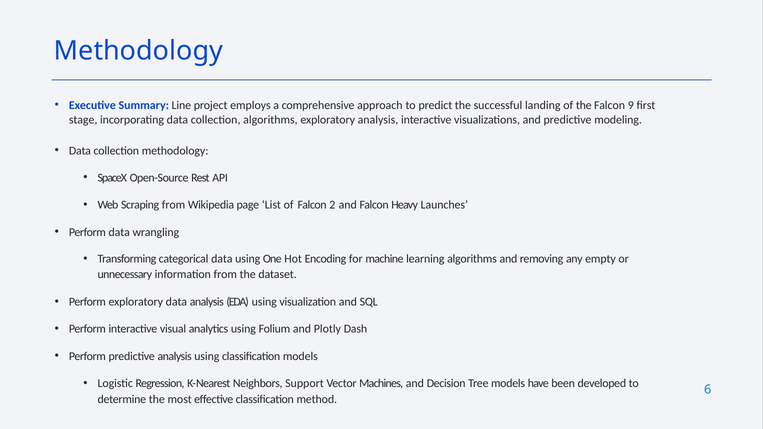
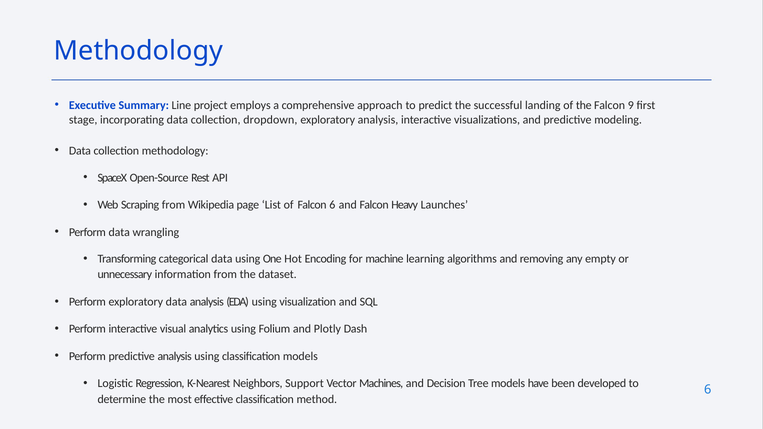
collection algorithms: algorithms -> dropdown (270, 120)
Falcon 2: 2 -> 6 (332, 205)
